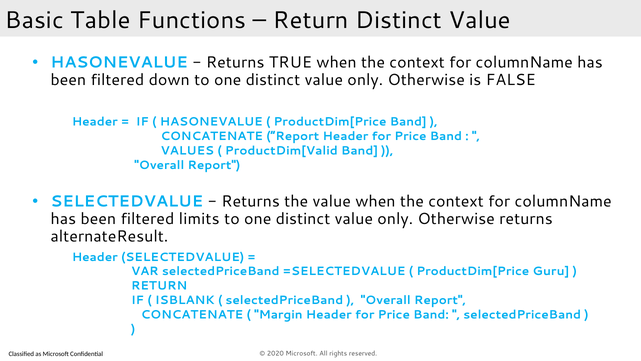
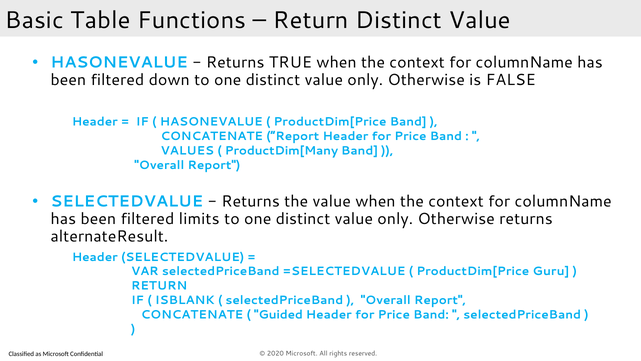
ProductDim[Valid: ProductDim[Valid -> ProductDim[Many (281, 151)
Margin: Margin -> Guided (278, 314)
